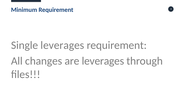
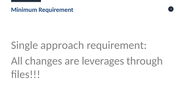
Single leverages: leverages -> approach (62, 45)
